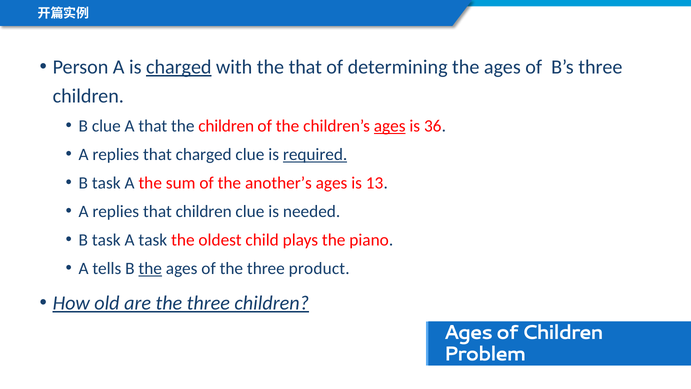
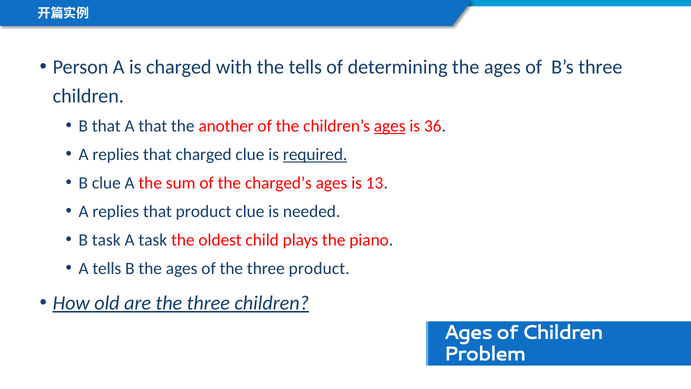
charged underline: present -> none (179, 67)
the that: that -> tells (305, 67)
B clue: clue -> that (106, 126)
the children: children -> another (226, 126)
task: task -> clue (106, 183)
another’s: another’s -> charged’s (278, 183)
that children: children -> product (204, 211)
the underline: present -> none (150, 268)
